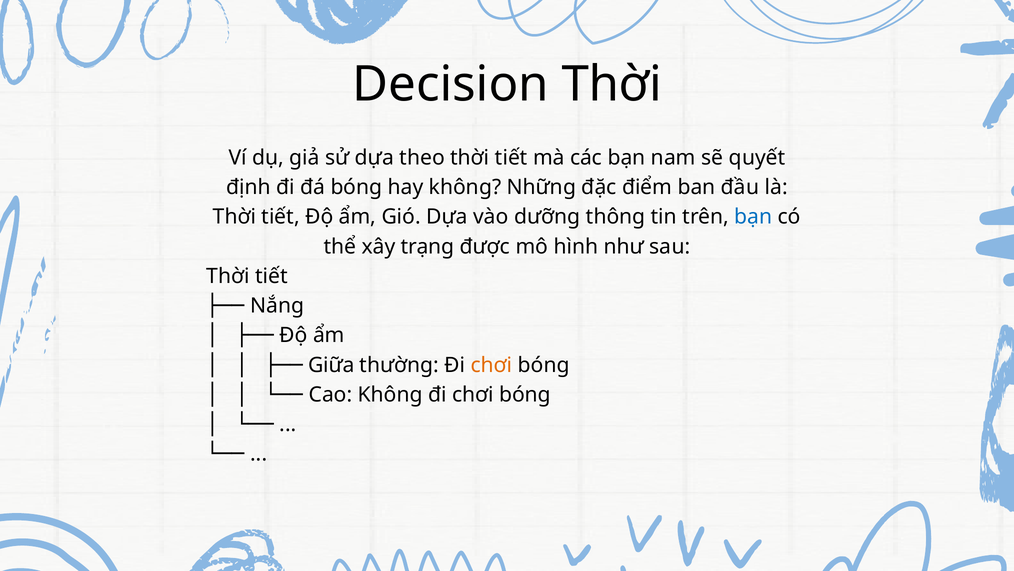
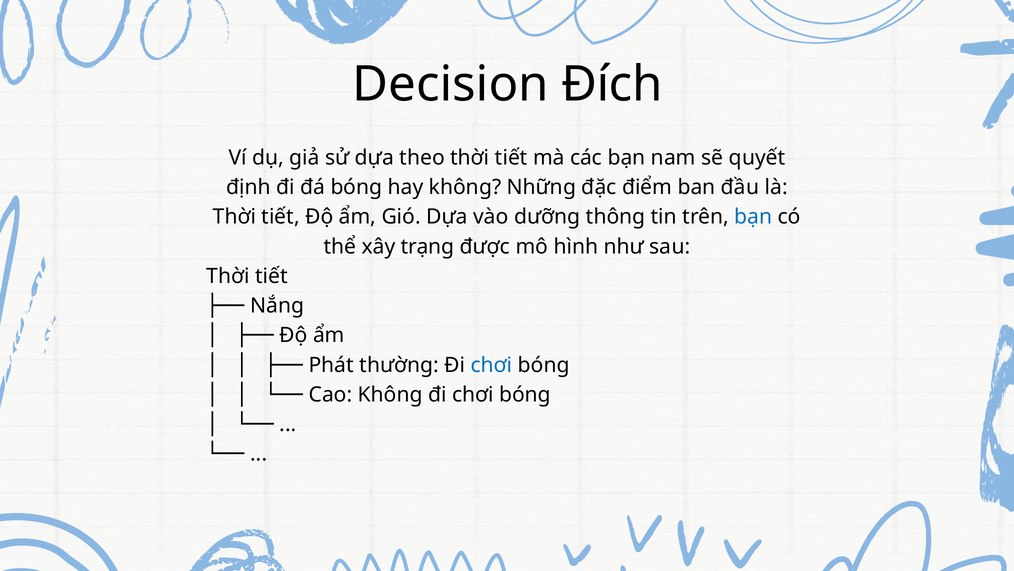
Decision Thời: Thời -> Đích (612, 84)
Giữa: Giữa -> Phát (331, 365)
chơi colour: orange -> blue (492, 365)
